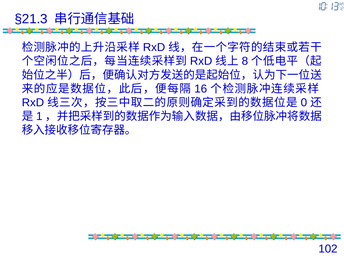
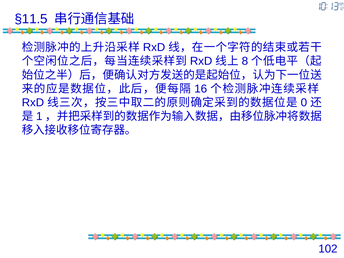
§21.3: §21.3 -> §11.5 (31, 19)
